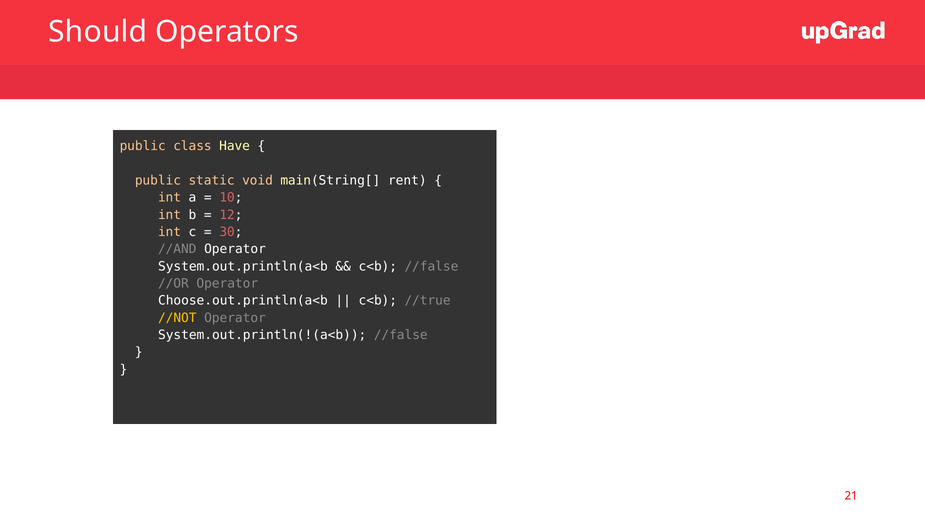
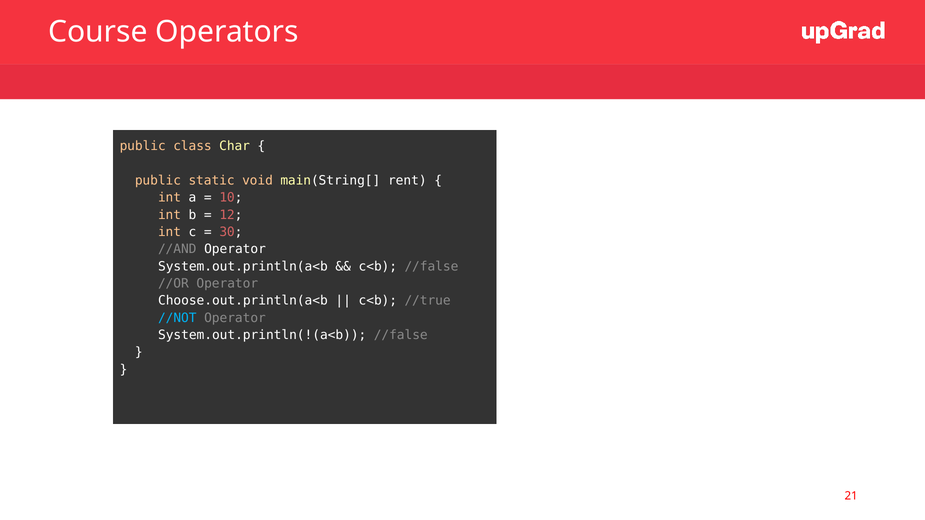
Should: Should -> Course (98, 32)
Have: Have -> Char (235, 146)
//NOT colour: yellow -> light blue (177, 318)
